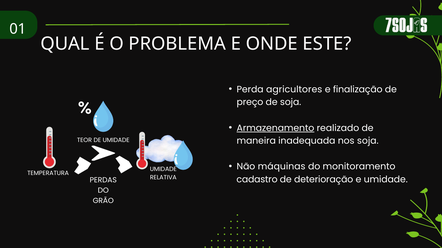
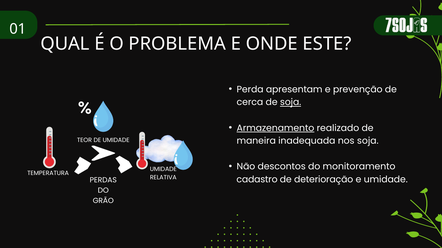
agricultores: agricultores -> apresentam (294, 90)
finalização: finalização -> prevenção (358, 90)
preço: preço -> cerca (250, 103)
soja underline: none -> present (291, 103)
máquinas: máquinas -> descontos (282, 167)
